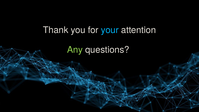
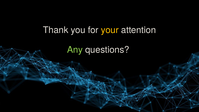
your colour: light blue -> yellow (110, 30)
